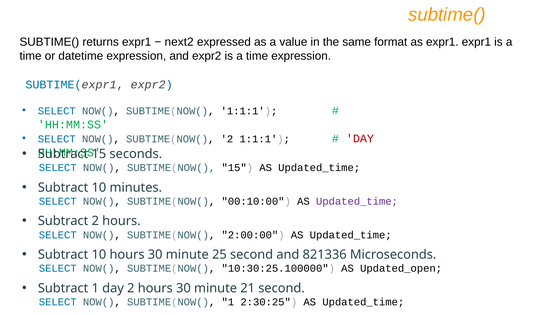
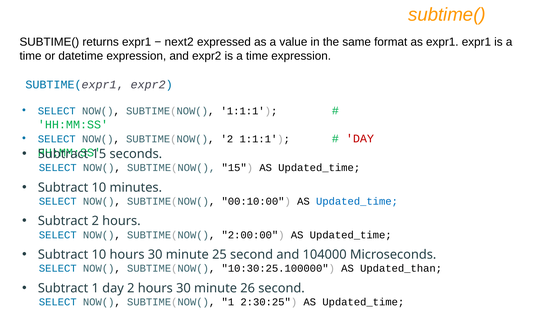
Updated_time colour: purple -> blue (357, 201)
821336: 821336 -> 104000 (325, 255)
Updated_open: Updated_open -> Updated_than (401, 269)
21: 21 -> 26 (248, 288)
